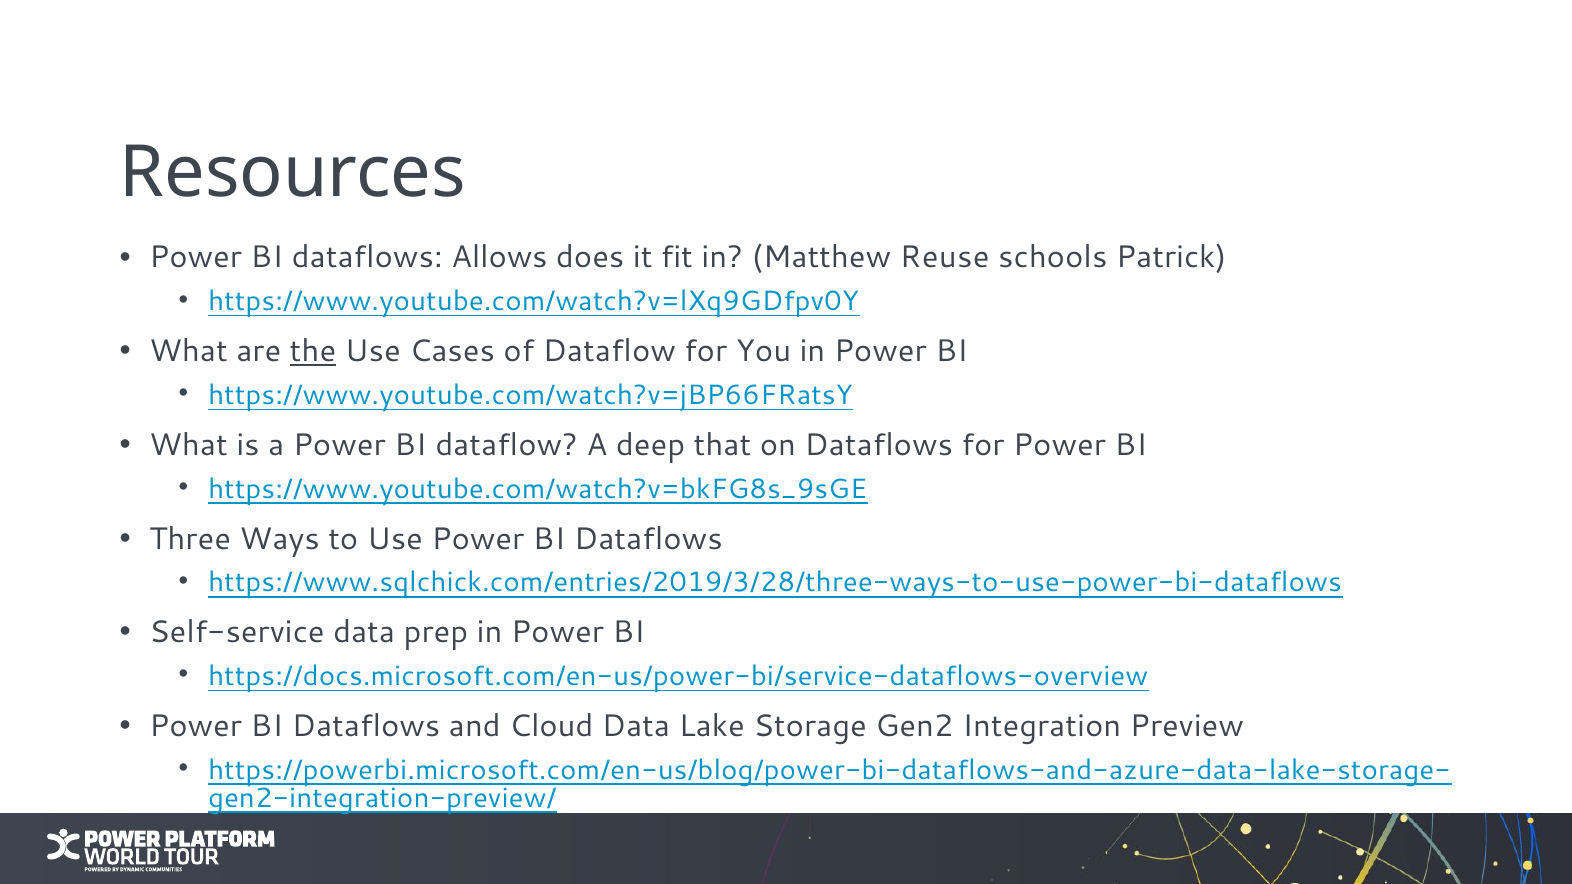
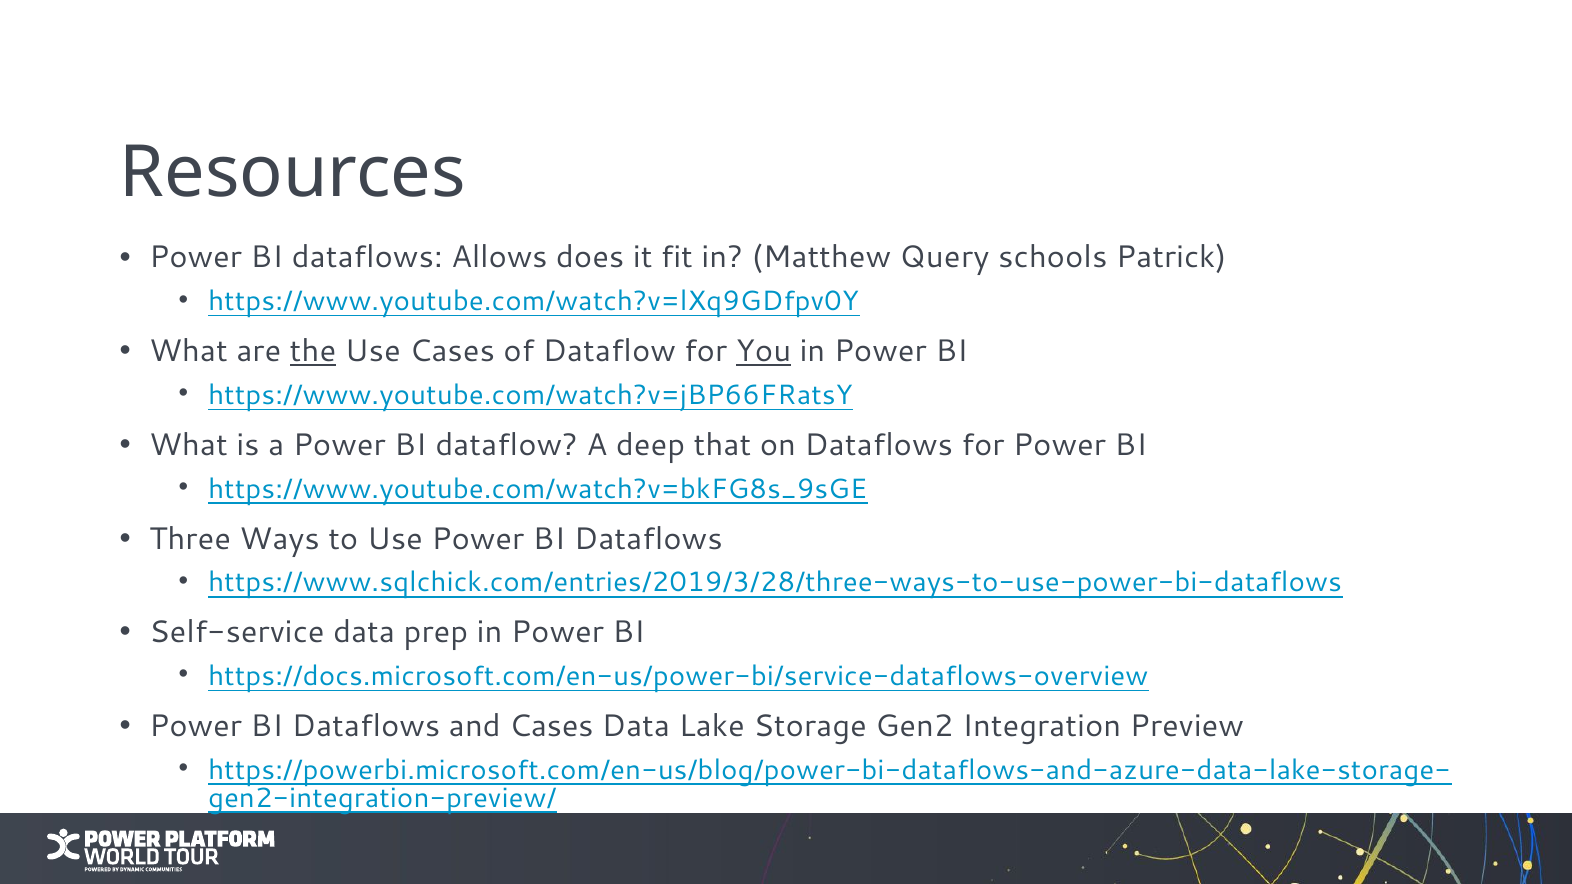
Reuse: Reuse -> Query (945, 258)
You underline: none -> present (763, 352)
and Cloud: Cloud -> Cases (551, 726)
